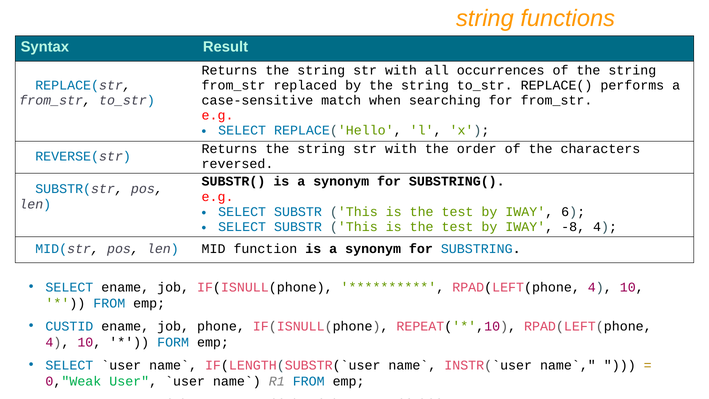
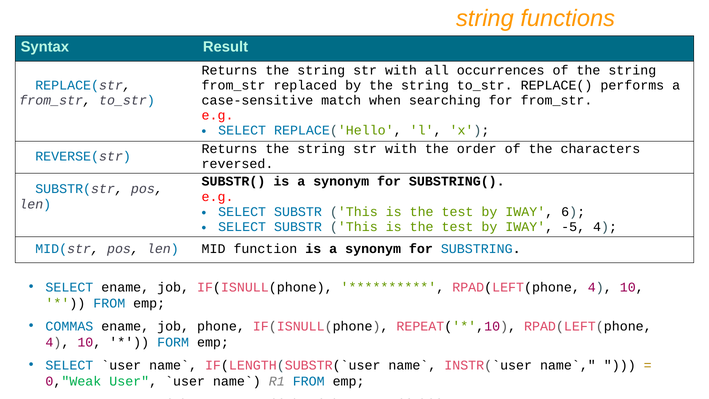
-8: -8 -> -5 (573, 227)
CUSTID: CUSTID -> COMMAS (69, 326)
